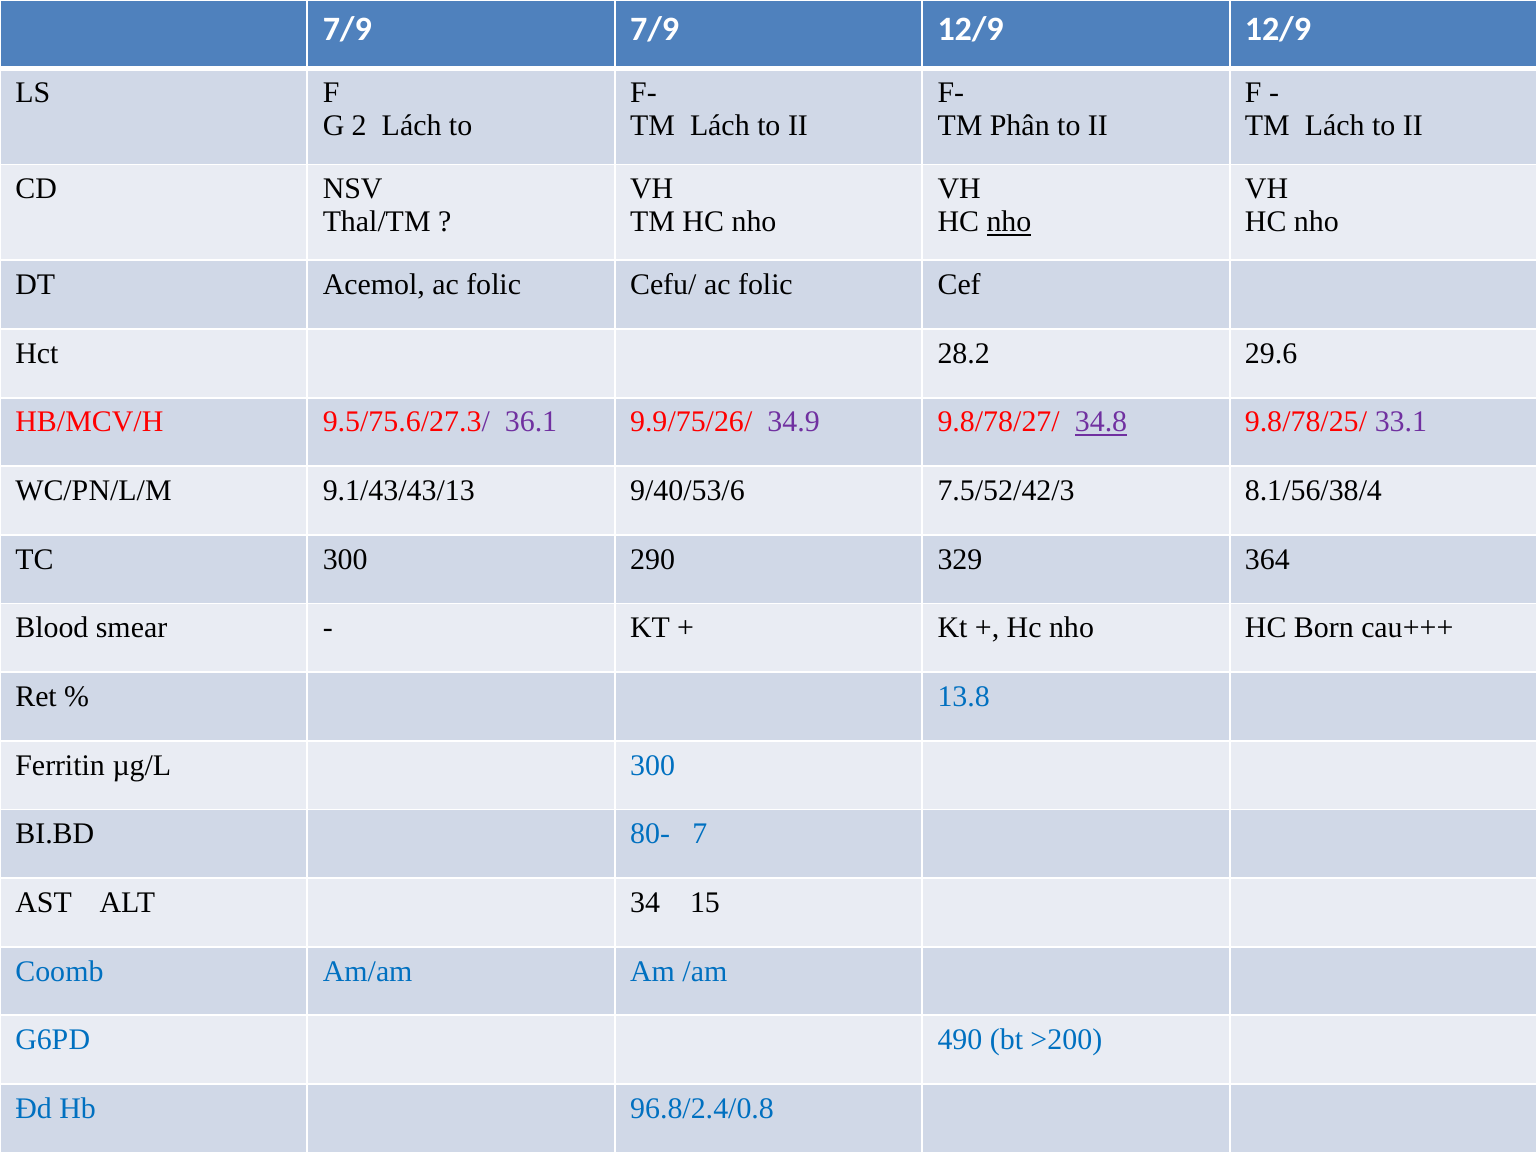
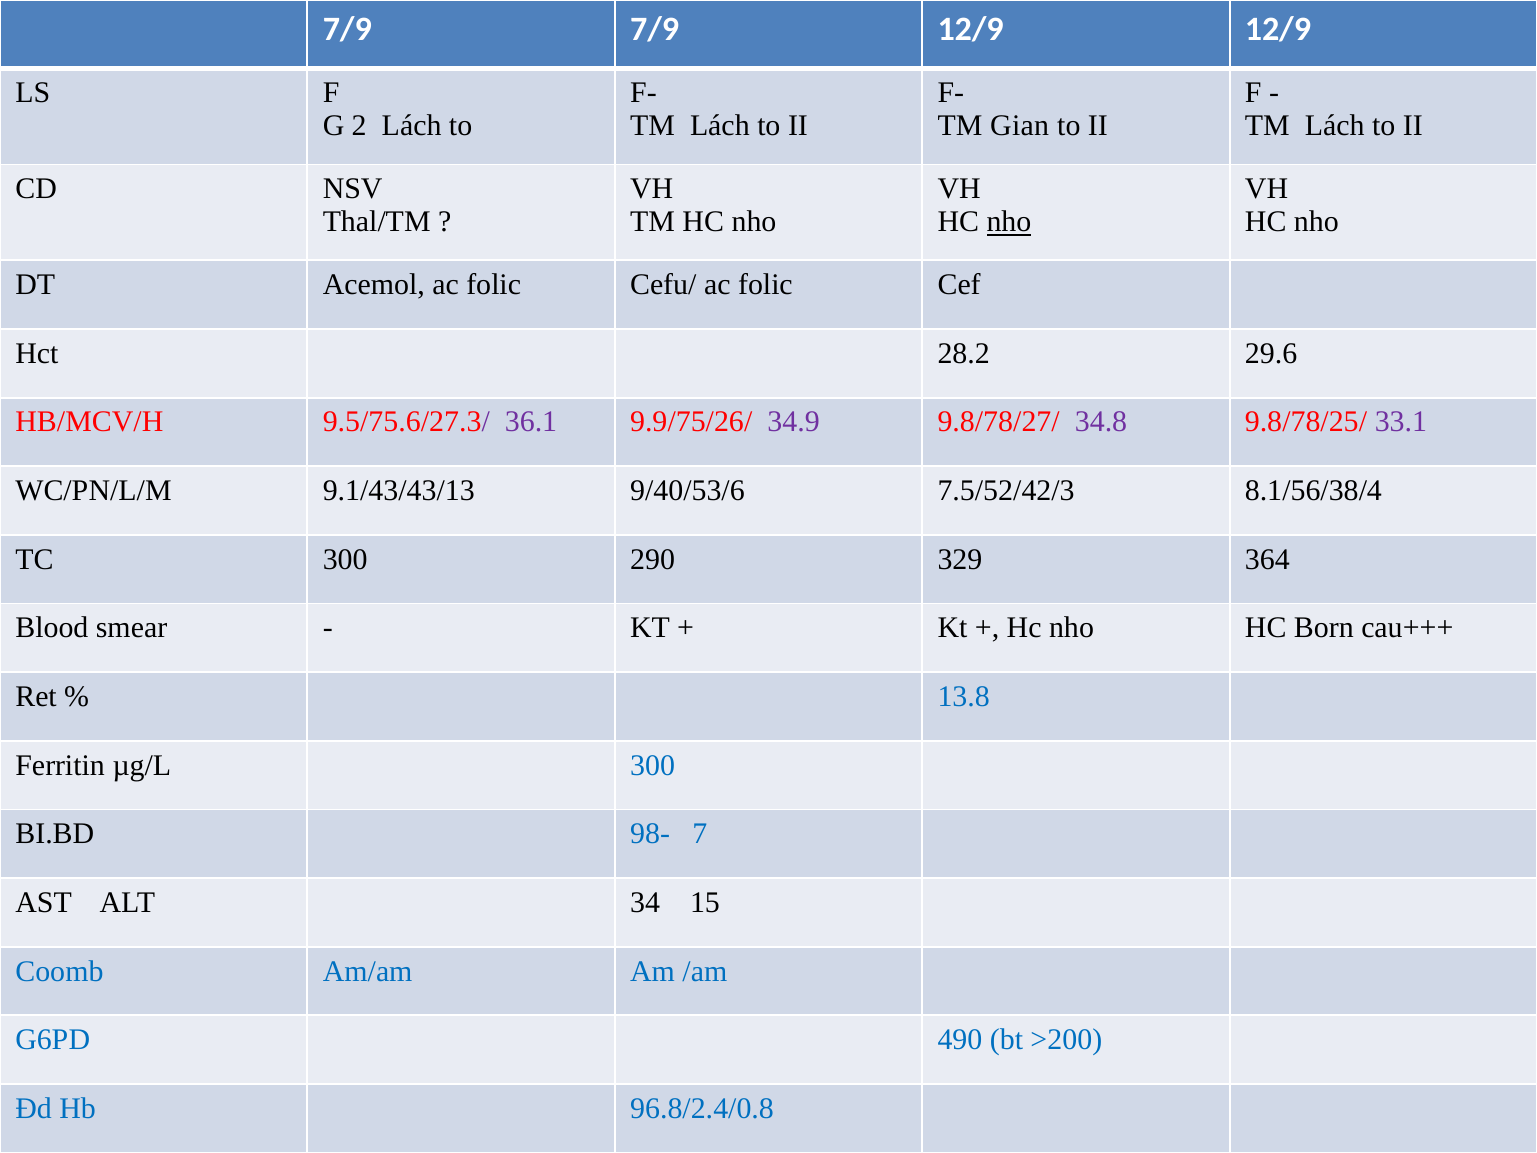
Phân: Phân -> Gian (1020, 126)
34.8 underline: present -> none (1101, 422)
80-: 80- -> 98- (650, 834)
